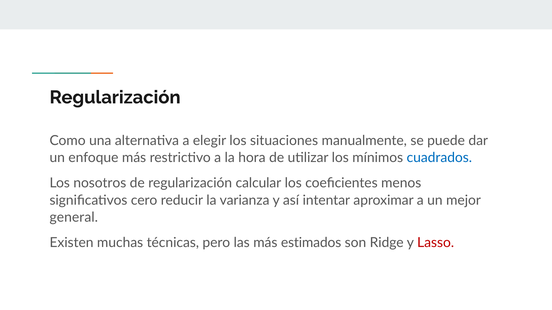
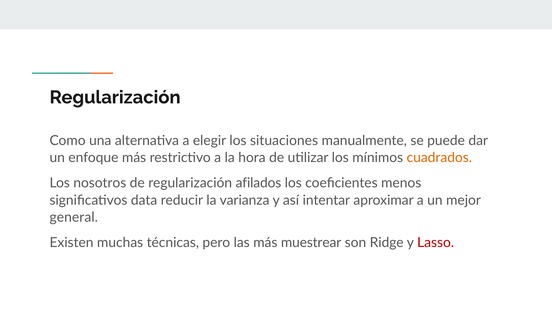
cuadrados colour: blue -> orange (439, 158)
calcular: calcular -> afilados (258, 183)
cero: cero -> data (144, 200)
estimados: estimados -> muestrear (311, 243)
